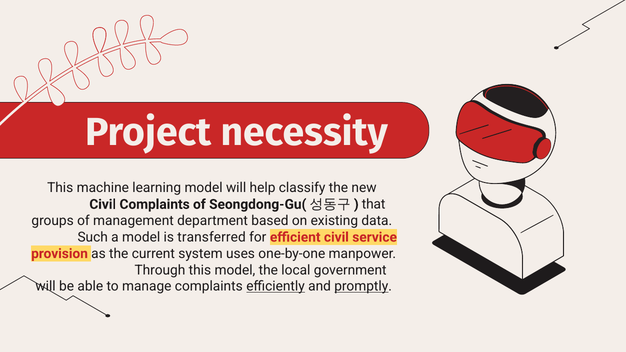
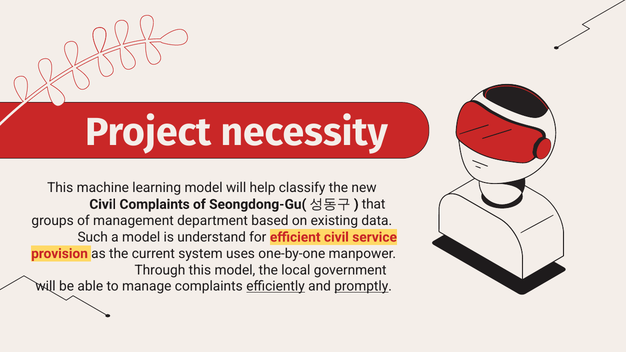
transferred: transferred -> understand (212, 237)
